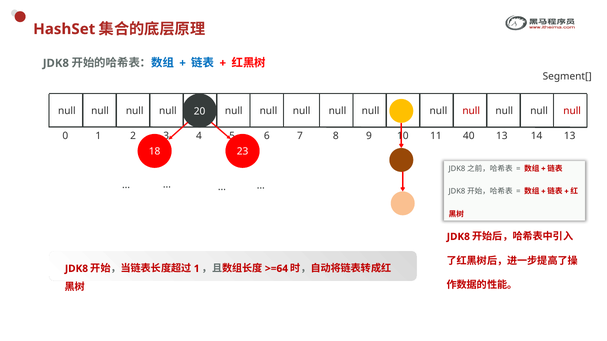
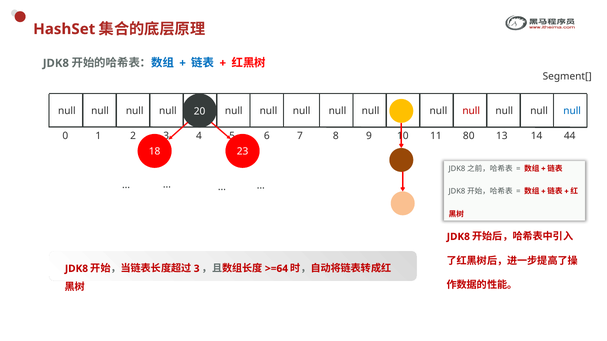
null colour: red -> blue (572, 111)
40: 40 -> 80 (469, 136)
14 13: 13 -> 44 (570, 136)
1: 1 -> 3 (197, 269)
